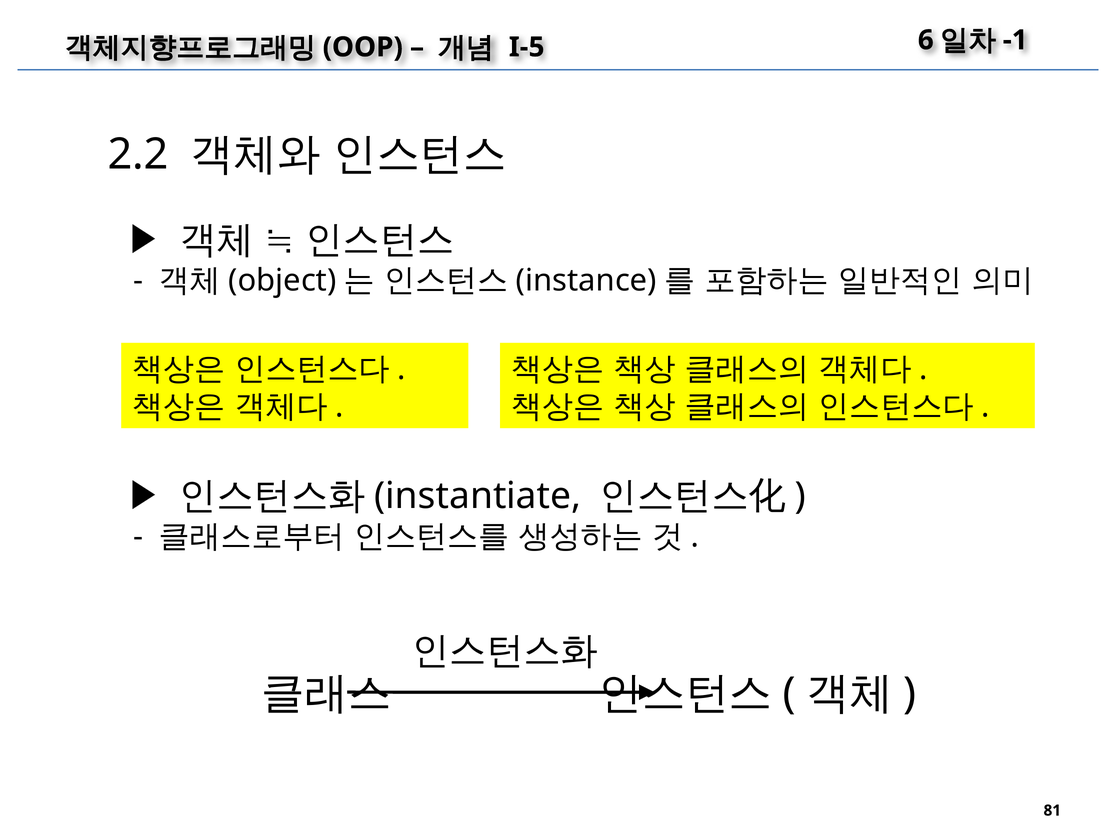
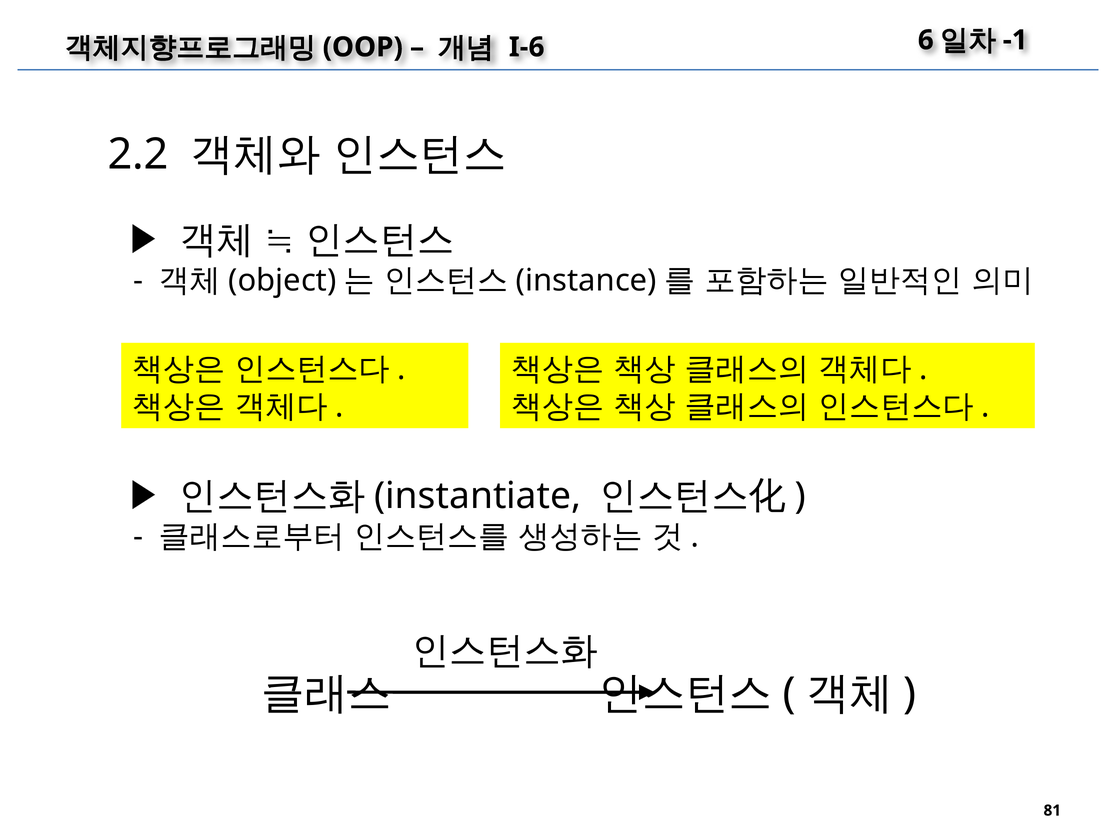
I-5: I-5 -> I-6 (527, 47)
